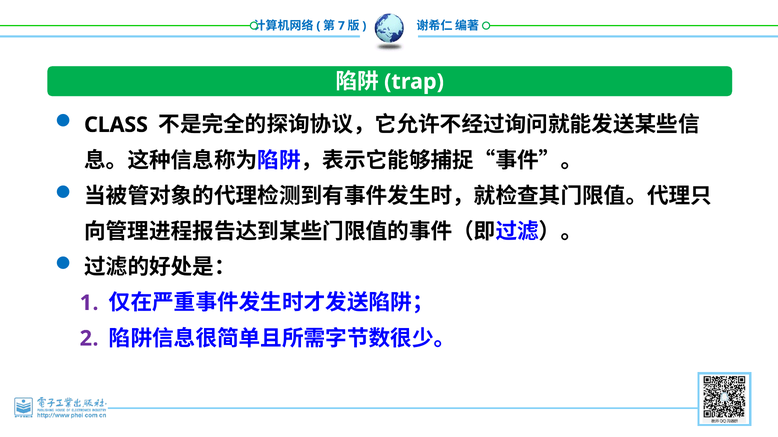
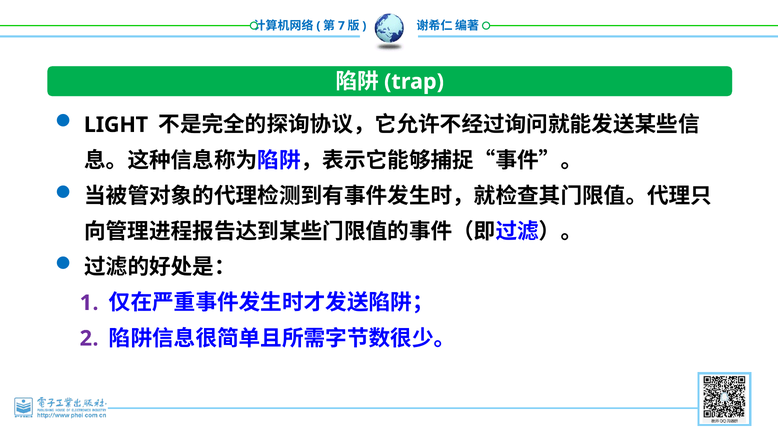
CLASS: CLASS -> LIGHT (116, 125)
